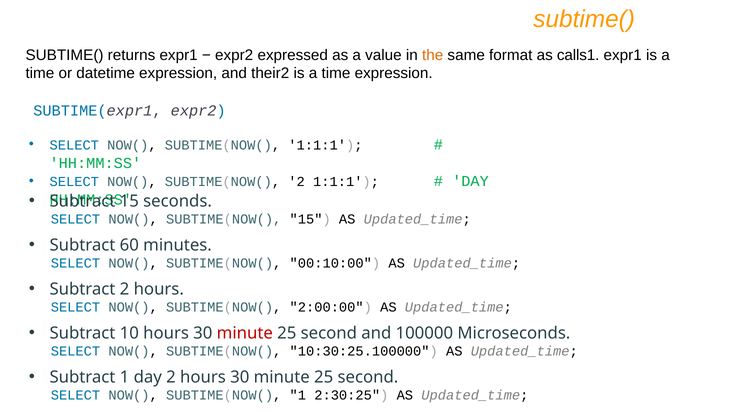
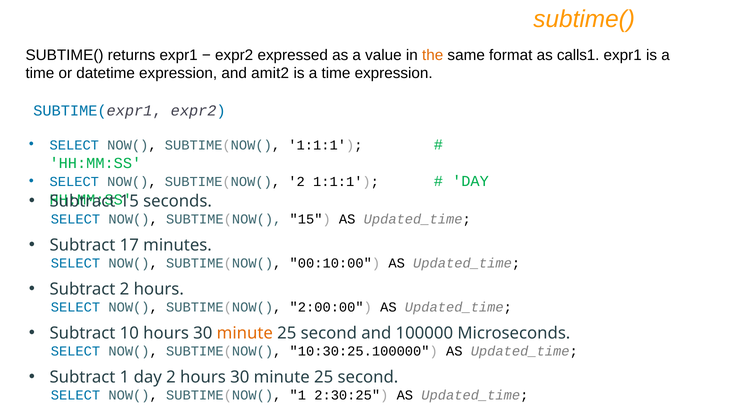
their2: their2 -> amit2 (270, 73)
60: 60 -> 17 (129, 245)
minute colour: red -> orange (245, 333)
